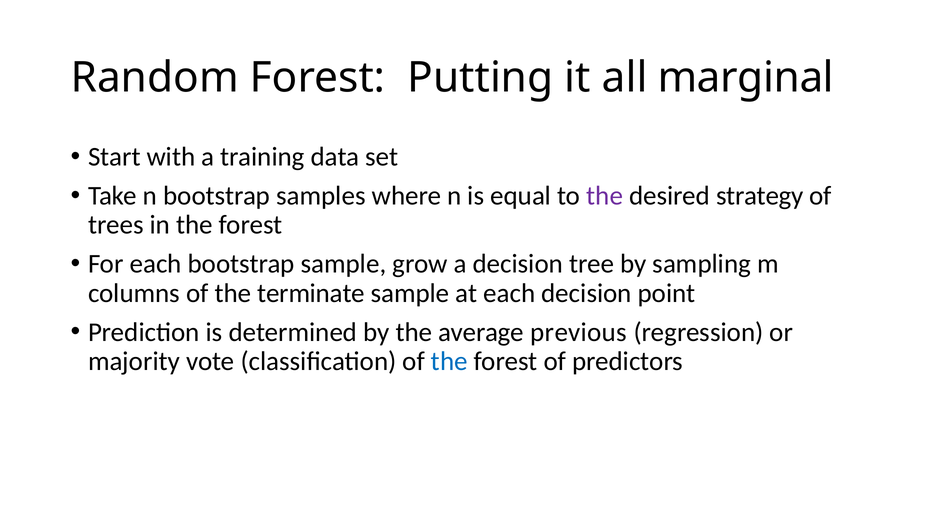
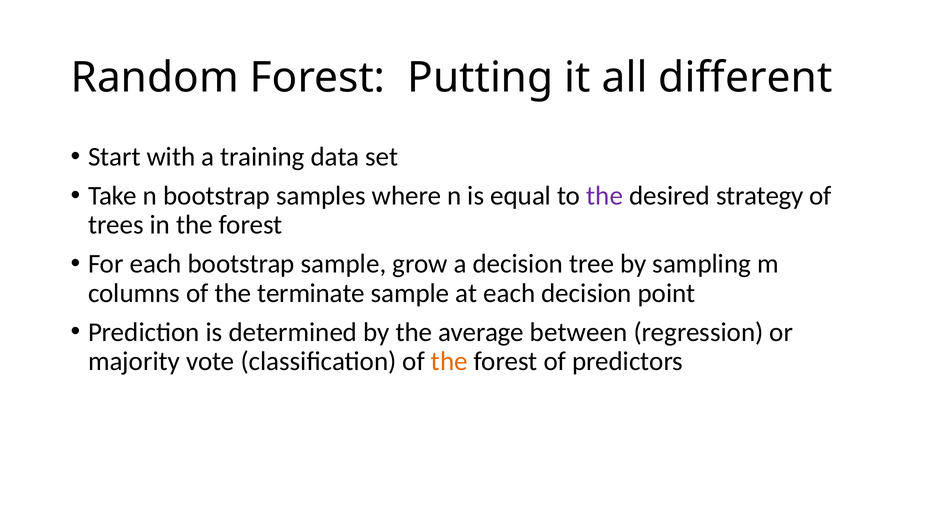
marginal: marginal -> different (746, 78)
previous: previous -> between (579, 332)
the colour: blue -> orange (449, 361)
